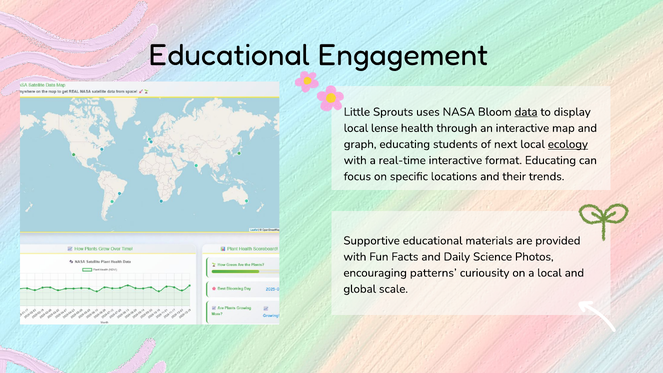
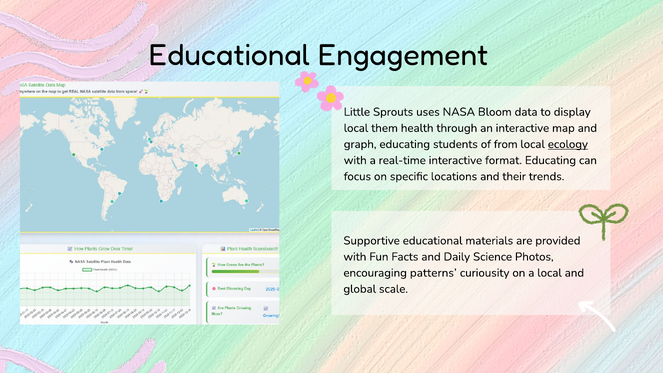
data underline: present -> none (526, 112)
lense: lense -> them (385, 128)
next: next -> from (506, 144)
